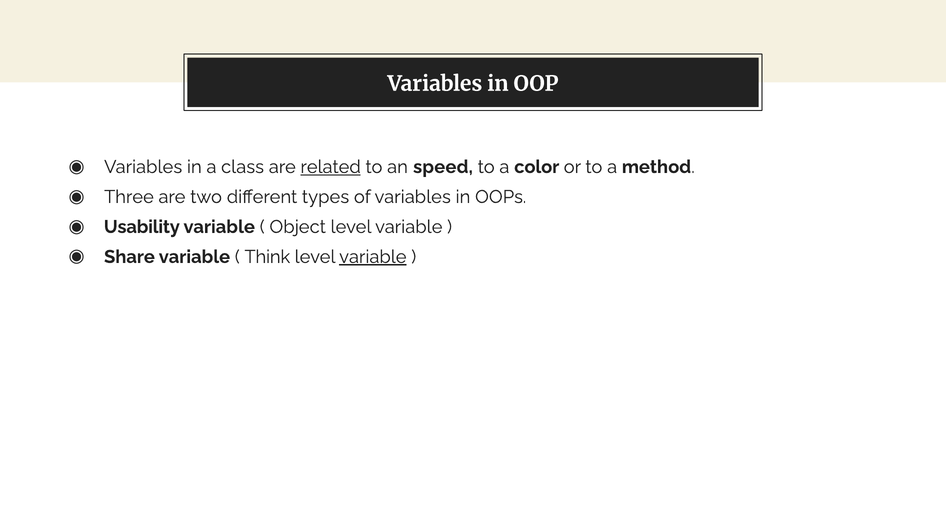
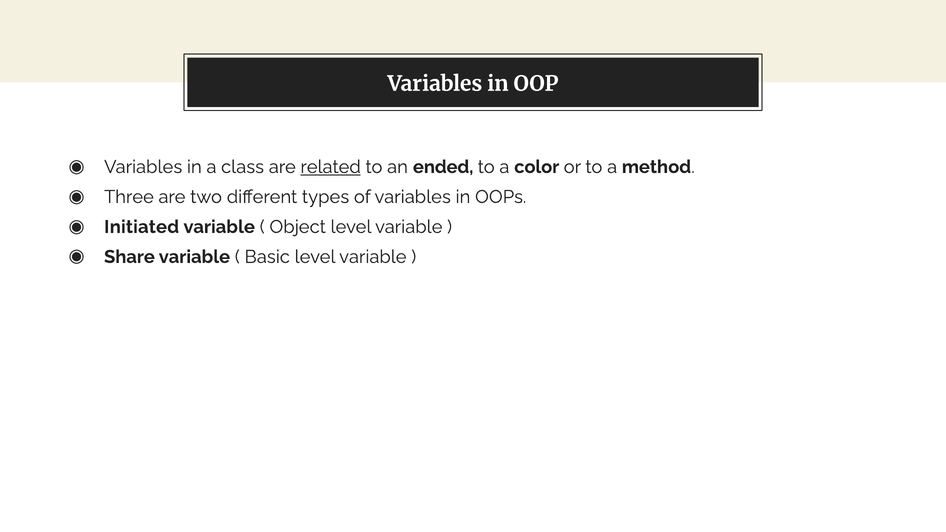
speed: speed -> ended (443, 167)
Usability: Usability -> Initiated (142, 227)
Think: Think -> Basic (267, 257)
variable underline: present -> none (373, 257)
